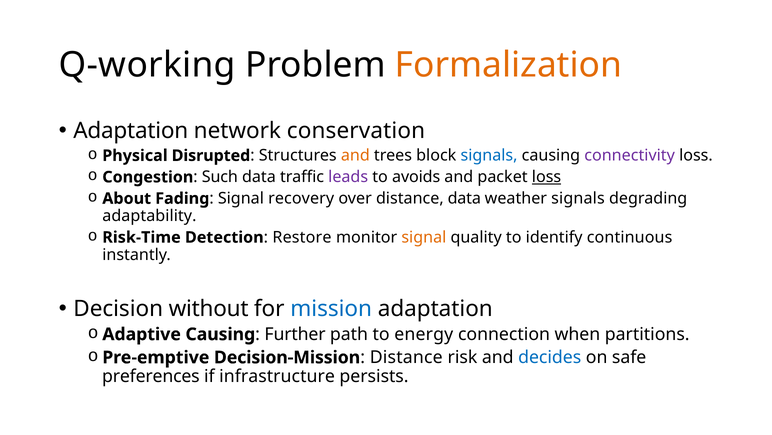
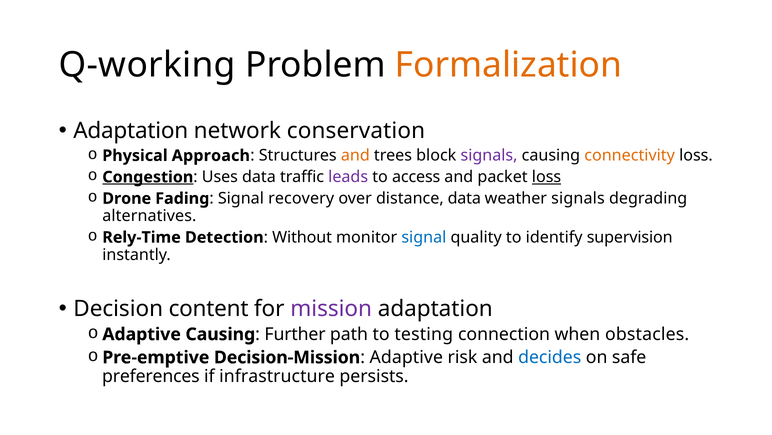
Disrupted: Disrupted -> Approach (211, 155)
signals colour: blue -> purple (489, 155)
connectivity colour: purple -> orange (630, 155)
Congestion underline: none -> present (148, 177)
Such: Such -> Uses (220, 177)
avoids: avoids -> access (416, 177)
About: About -> Drone (127, 198)
adaptability: adaptability -> alternatives (149, 216)
Risk-Time: Risk-Time -> Rely-Time (142, 237)
Restore: Restore -> Without (302, 237)
signal colour: orange -> blue (424, 237)
continuous: continuous -> supervision (630, 237)
without: without -> content (209, 308)
mission colour: blue -> purple (331, 308)
energy: energy -> testing (424, 334)
partitions: partitions -> obstacles (647, 334)
Distance: Distance -> Adaptive (406, 357)
